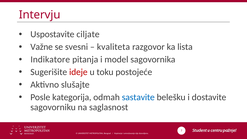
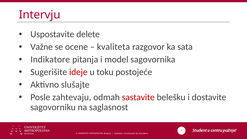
ciljate: ciljate -> delete (88, 34)
svesni: svesni -> ocene (77, 47)
lista: lista -> sata (185, 47)
kategorija: kategorija -> zahtevaju (72, 97)
sastavite colour: blue -> red (138, 97)
